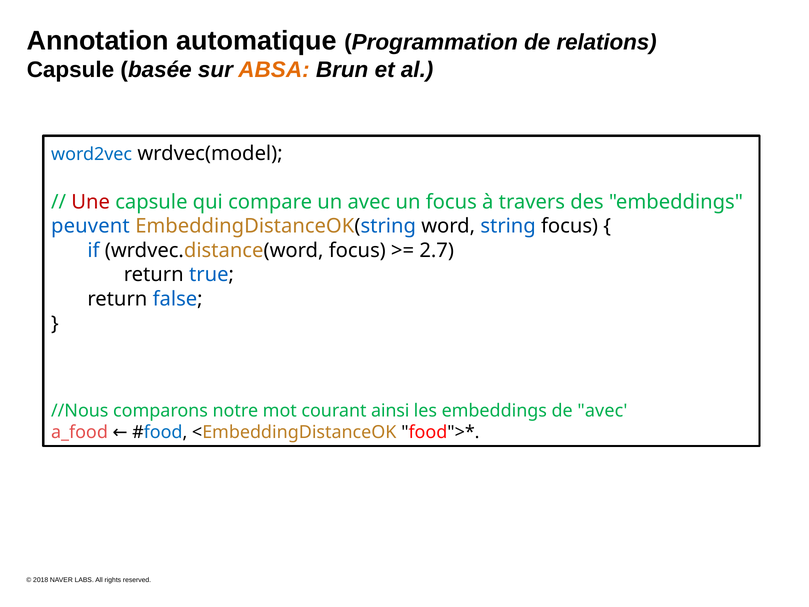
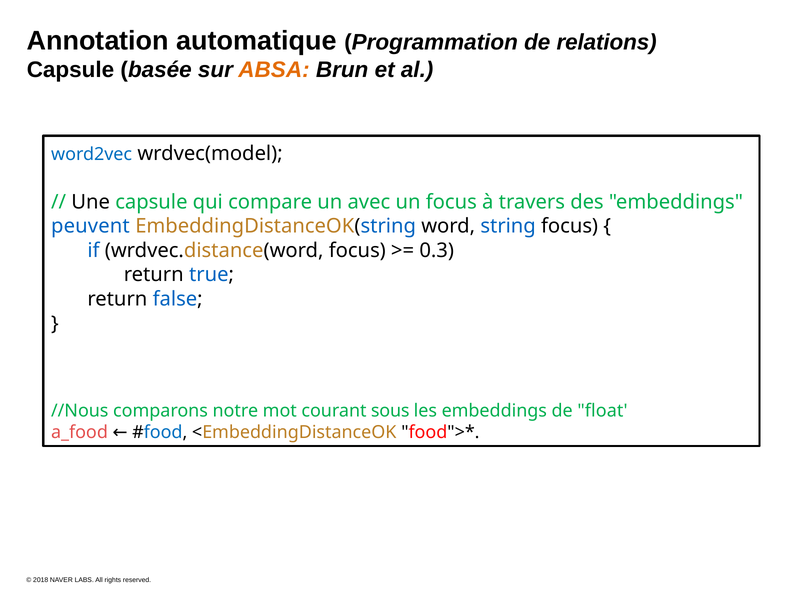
Une colour: red -> black (91, 202)
2.7: 2.7 -> 0.3 (437, 250)
ainsi: ainsi -> sous (390, 411)
de avec: avec -> float (602, 411)
